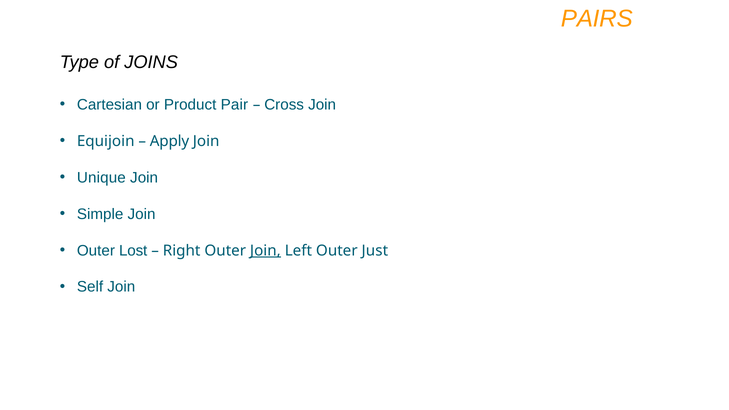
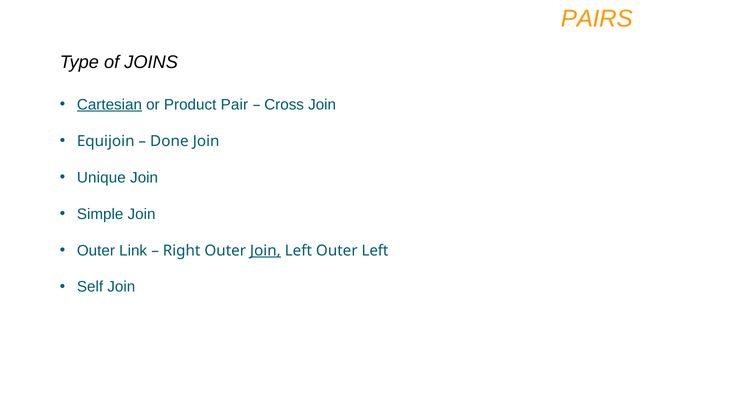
Cartesian underline: none -> present (109, 105)
Apply: Apply -> Done (169, 141)
Lost: Lost -> Link (133, 251)
Outer Just: Just -> Left (375, 251)
